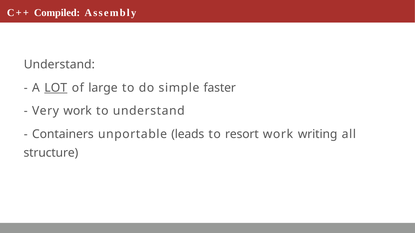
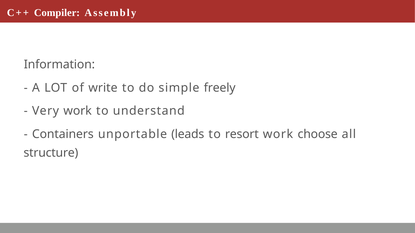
Compiled: Compiled -> Compiler (57, 13)
Understand: Understand -> Information (59, 65)
LOT underline: present -> none (56, 88)
large: large -> write (103, 88)
faster: faster -> freely (220, 88)
writing: writing -> choose (318, 134)
